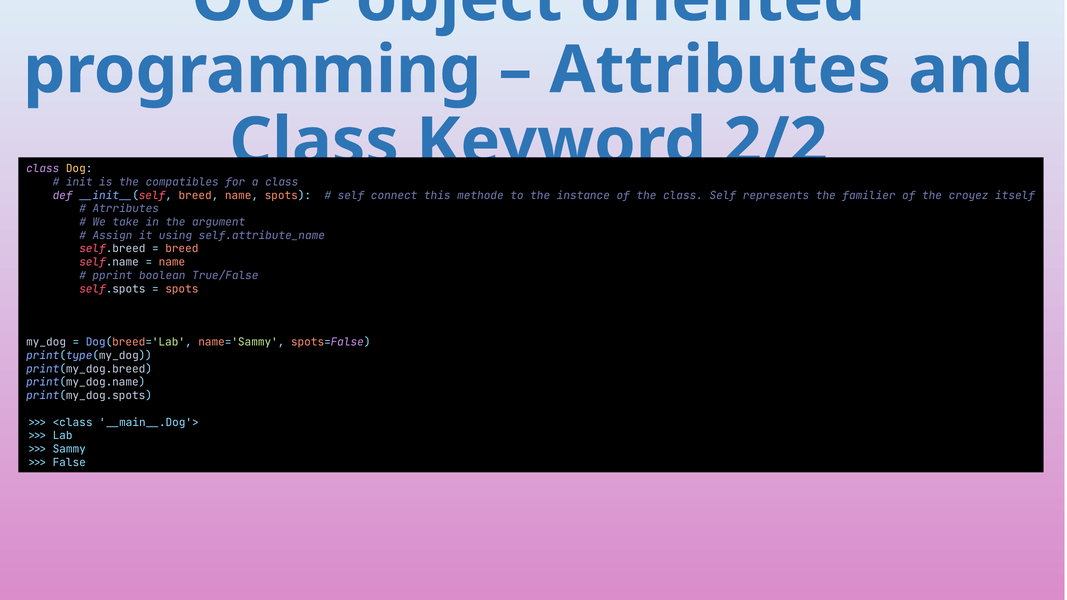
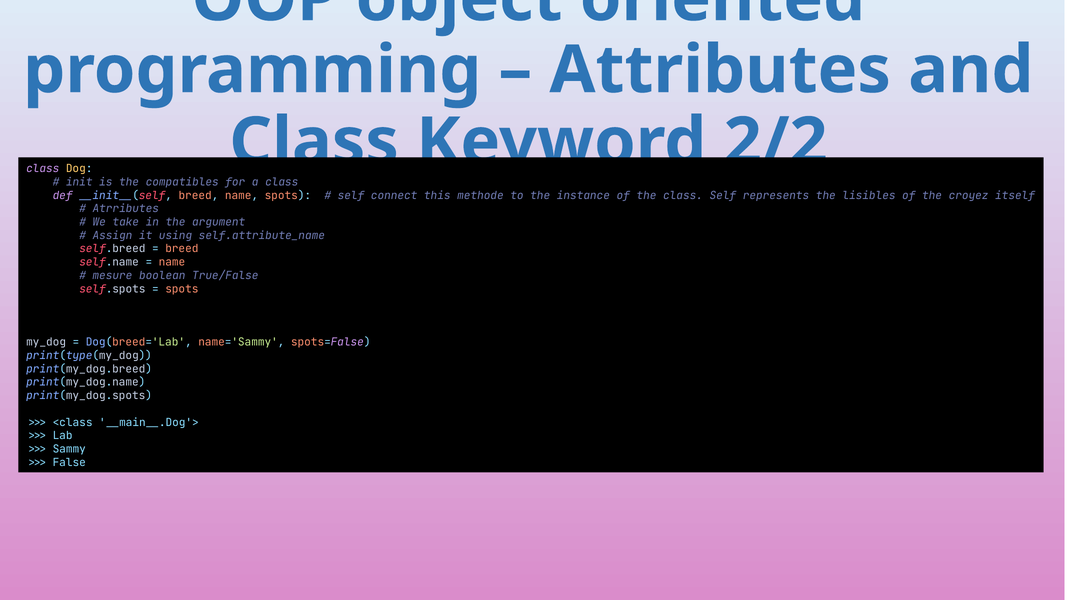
familier: familier -> lisibles (869, 195)
pprint: pprint -> mesure (112, 276)
